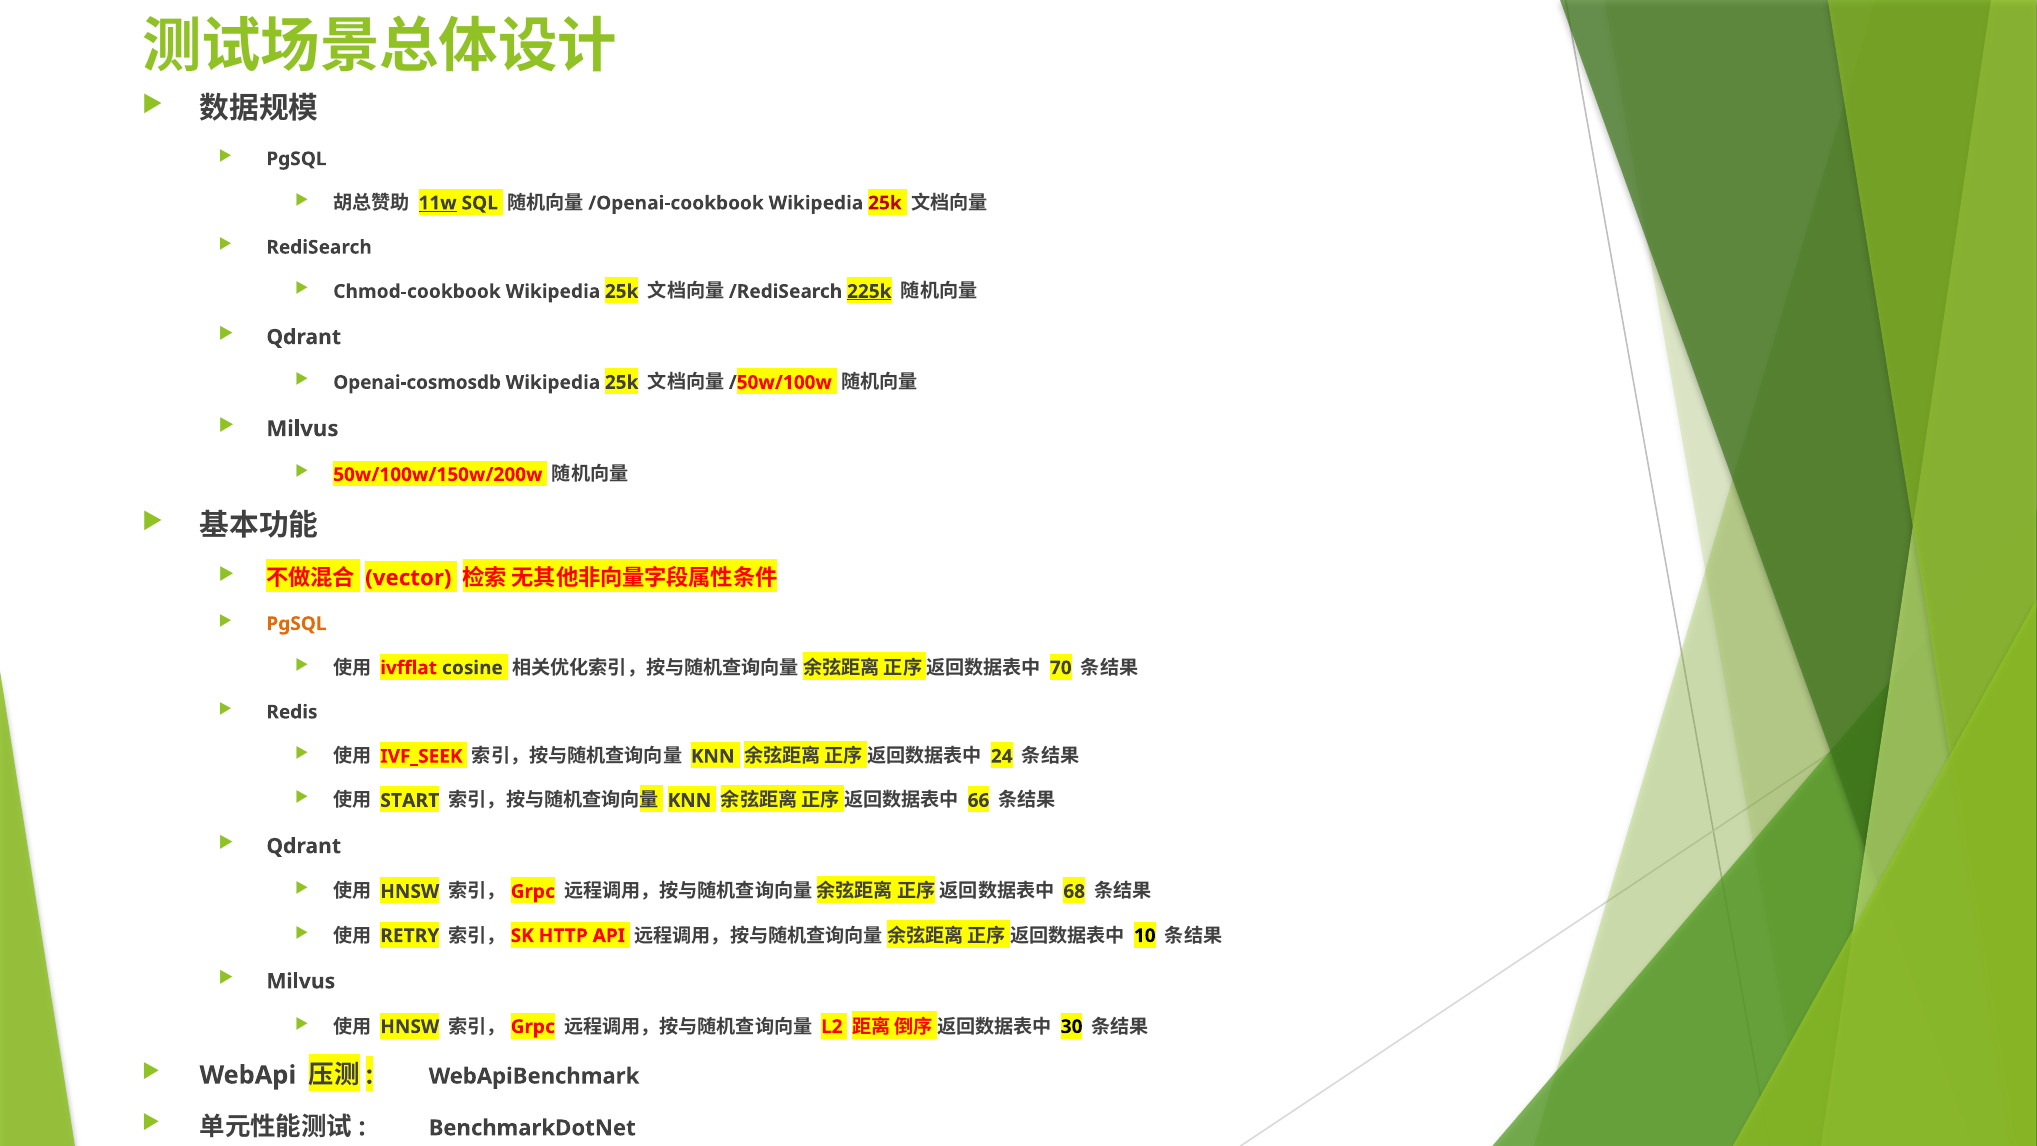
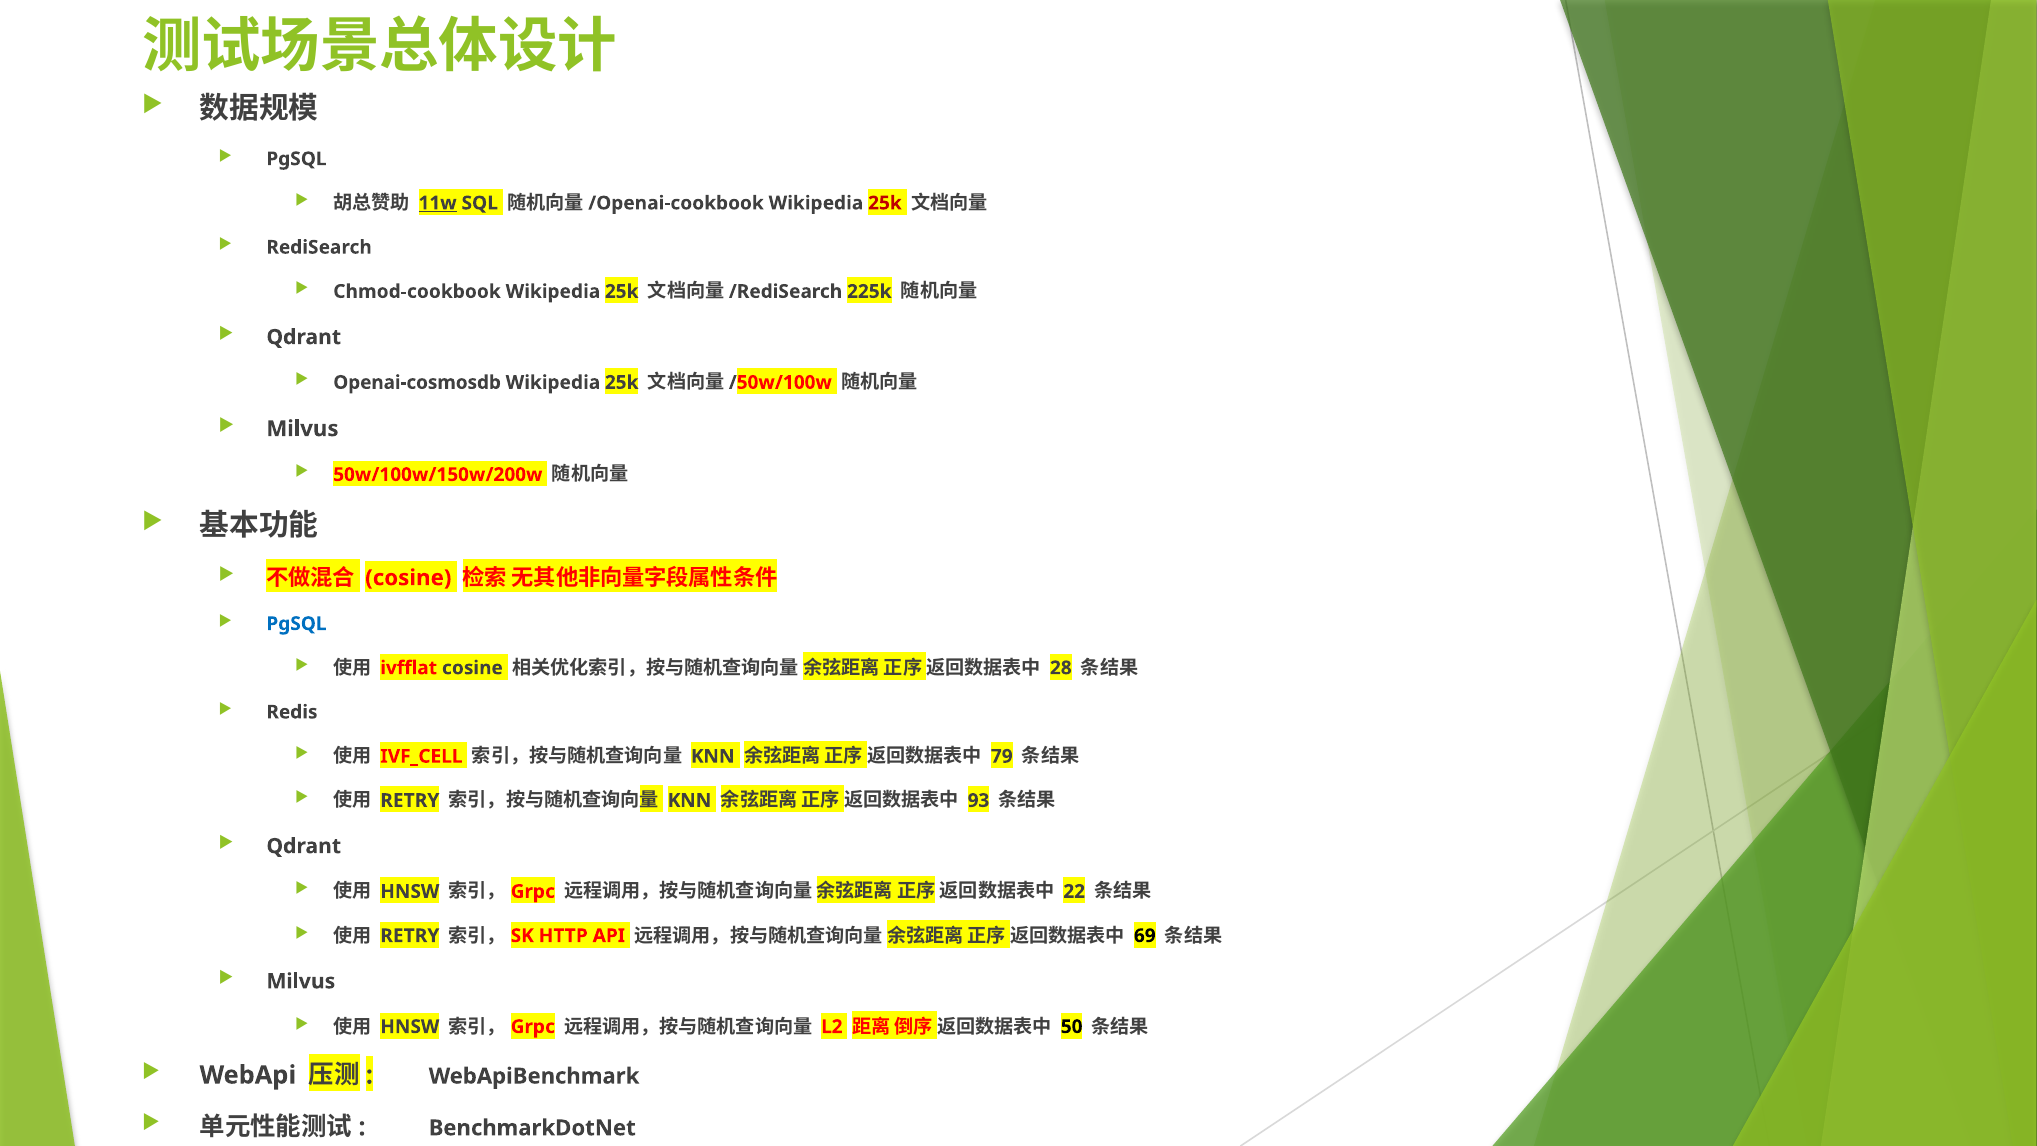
225k underline: present -> none (869, 291)
vector: vector -> cosine (408, 578)
PgSQL colour: orange -> blue (296, 624)
70: 70 -> 28 (1061, 668)
IVF_SEEK: IVF_SEEK -> IVF_CELL (421, 756)
24: 24 -> 79 (1002, 756)
START: START -> RETRY (410, 800)
66: 66 -> 93 (979, 800)
68: 68 -> 22 (1074, 891)
10: 10 -> 69 (1145, 936)
30: 30 -> 50 (1072, 1027)
